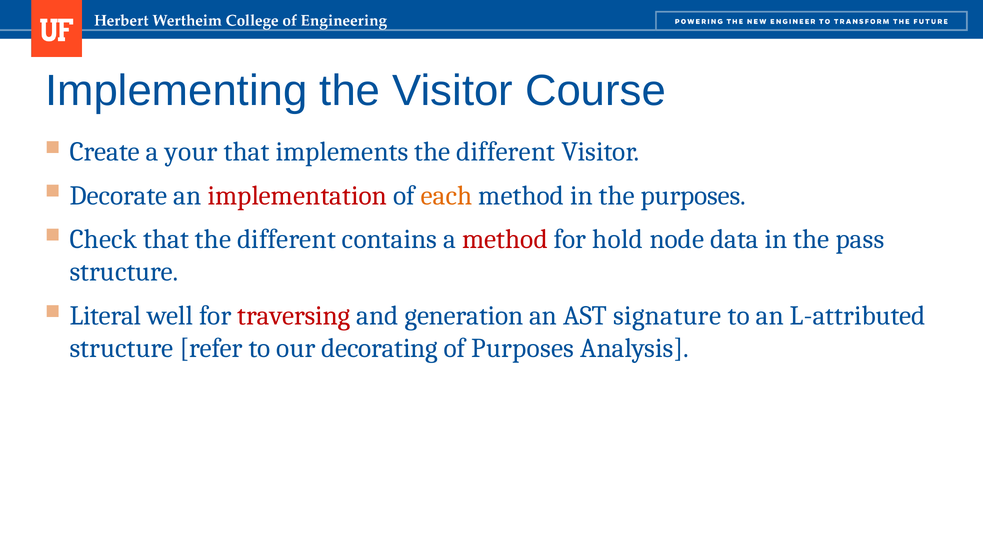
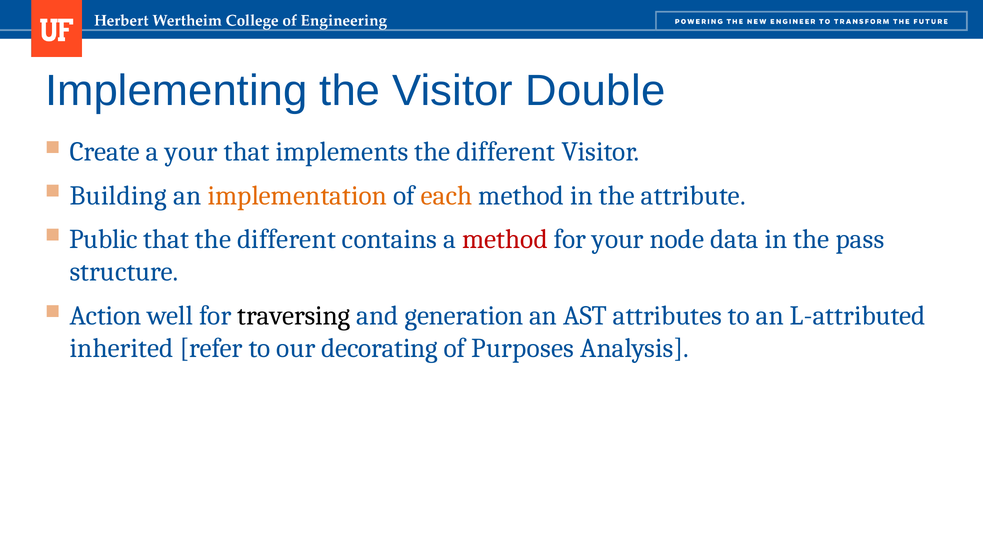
Course: Course -> Double (595, 91)
Decorate: Decorate -> Building (118, 195)
implementation colour: red -> orange (297, 195)
the purposes: purposes -> attribute (693, 195)
Check: Check -> Public (104, 239)
for hold: hold -> your (618, 239)
Literal: Literal -> Action (105, 316)
traversing colour: red -> black (294, 316)
signature: signature -> attributes (667, 316)
structure: structure -> inherited (122, 348)
